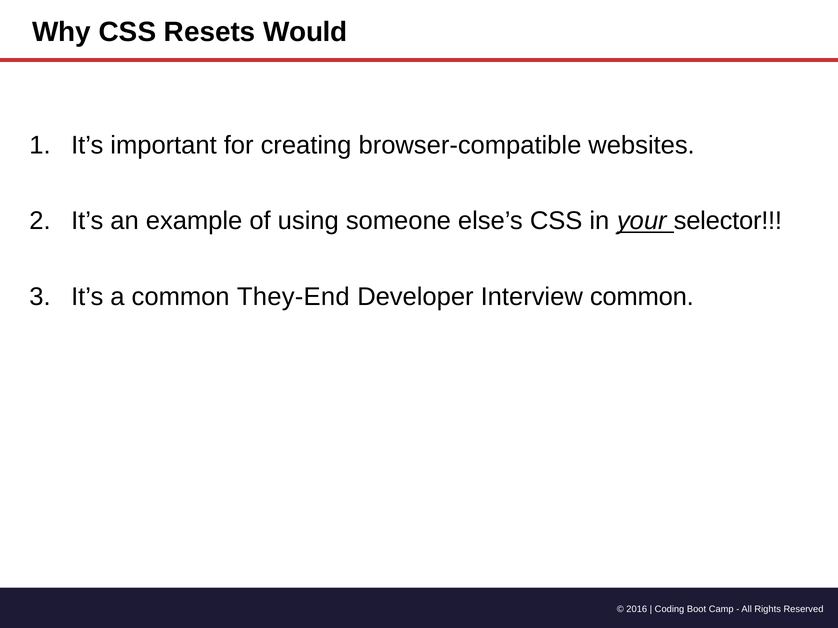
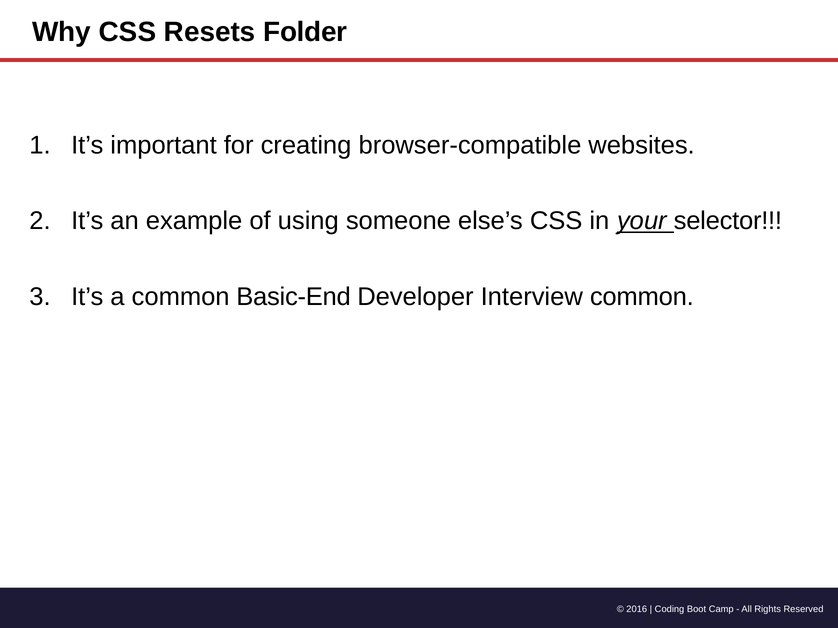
Would: Would -> Folder (305, 32)
They-End: They-End -> Basic-End (294, 297)
